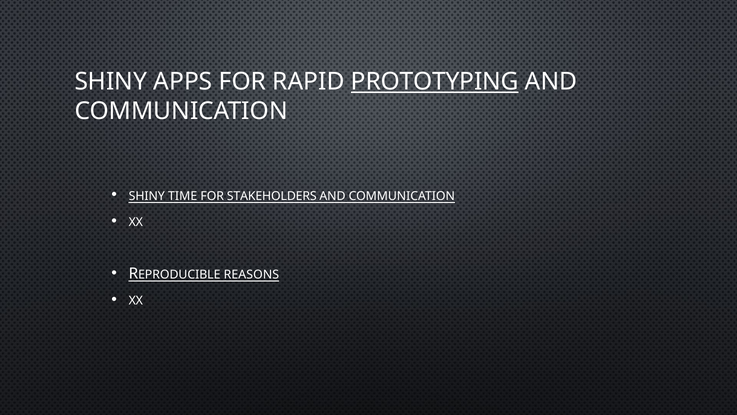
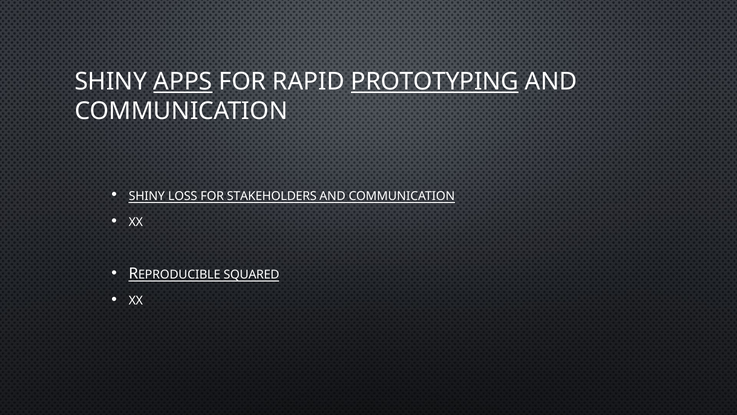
APPS underline: none -> present (183, 81)
TIME: TIME -> LOSS (183, 196)
REASONS: REASONS -> SQUARED (251, 274)
